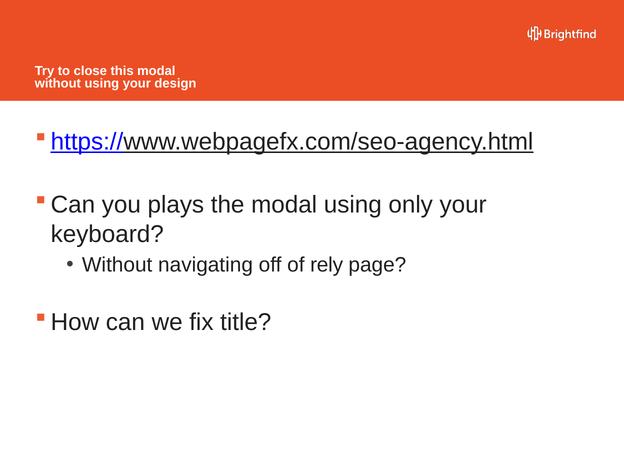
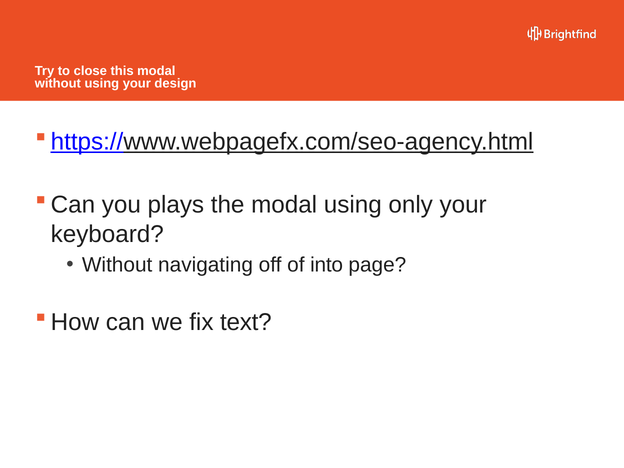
rely: rely -> into (327, 265)
title: title -> text (246, 322)
